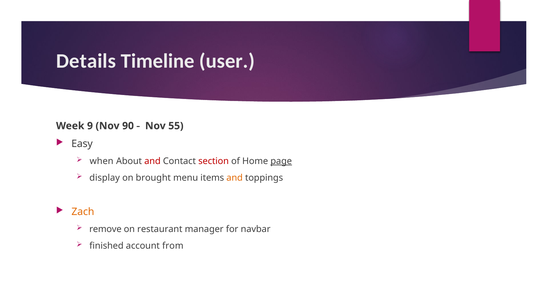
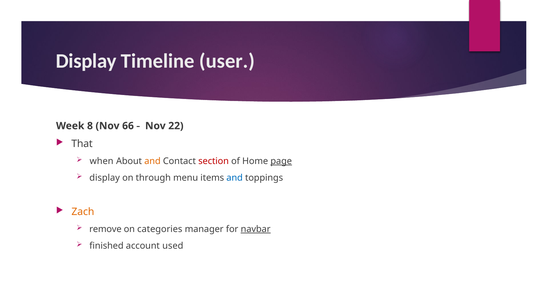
Details: Details -> Display (86, 61)
9: 9 -> 8 (90, 126)
90: 90 -> 66 (128, 126)
55: 55 -> 22 (176, 126)
Easy: Easy -> That (82, 144)
and colour: red -> orange (152, 161)
brought: brought -> through (153, 178)
and colour: orange -> blue (235, 178)
restaurant: restaurant -> categories (160, 229)
navbar underline: none -> present (256, 229)
from: from -> used (173, 246)
